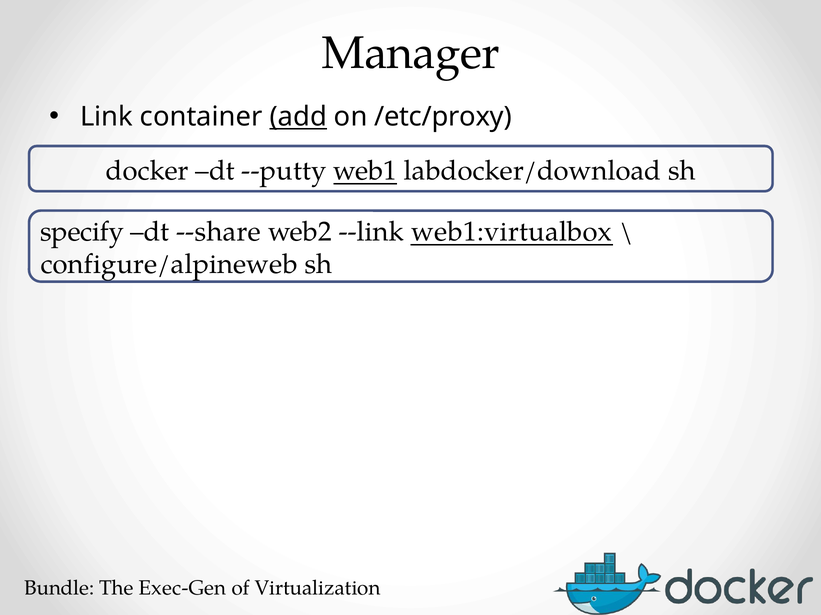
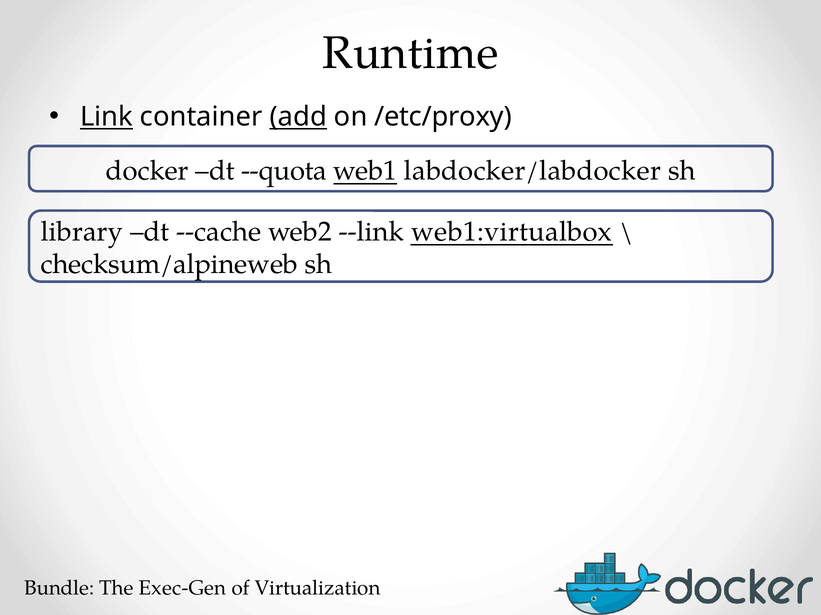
Manager: Manager -> Runtime (410, 53)
Link underline: none -> present (107, 117)
--putty: --putty -> --quota (284, 171)
labdocker/download: labdocker/download -> labdocker/labdocker (532, 171)
specify: specify -> library (82, 232)
--share: --share -> --cache (219, 232)
configure/alpineweb: configure/alpineweb -> checksum/alpineweb (169, 265)
